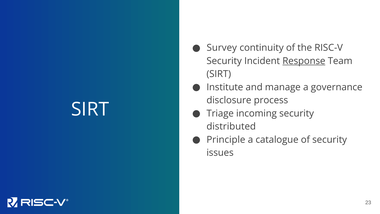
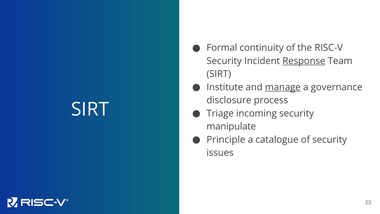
Survey: Survey -> Formal (222, 48)
manage underline: none -> present (283, 87)
distributed: distributed -> manipulate (231, 126)
